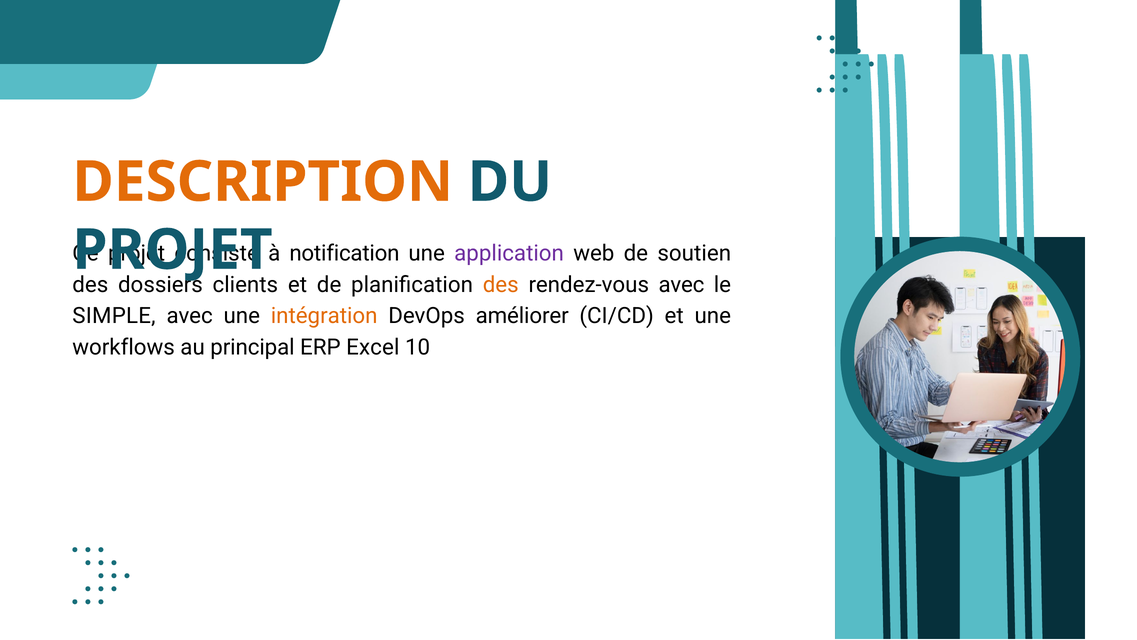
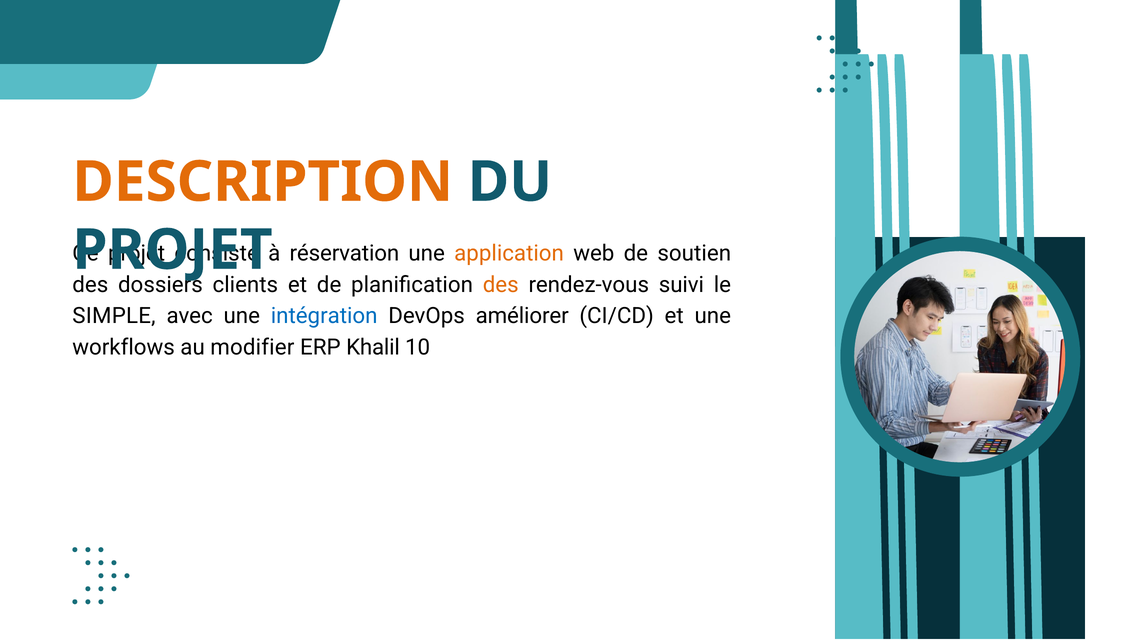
notification: notification -> réservation (344, 253)
application colour: purple -> orange (509, 253)
rendez-vous avec: avec -> suivi (681, 284)
intégration colour: orange -> blue (324, 316)
principal: principal -> modifier (252, 347)
Excel: Excel -> Khalil (373, 347)
